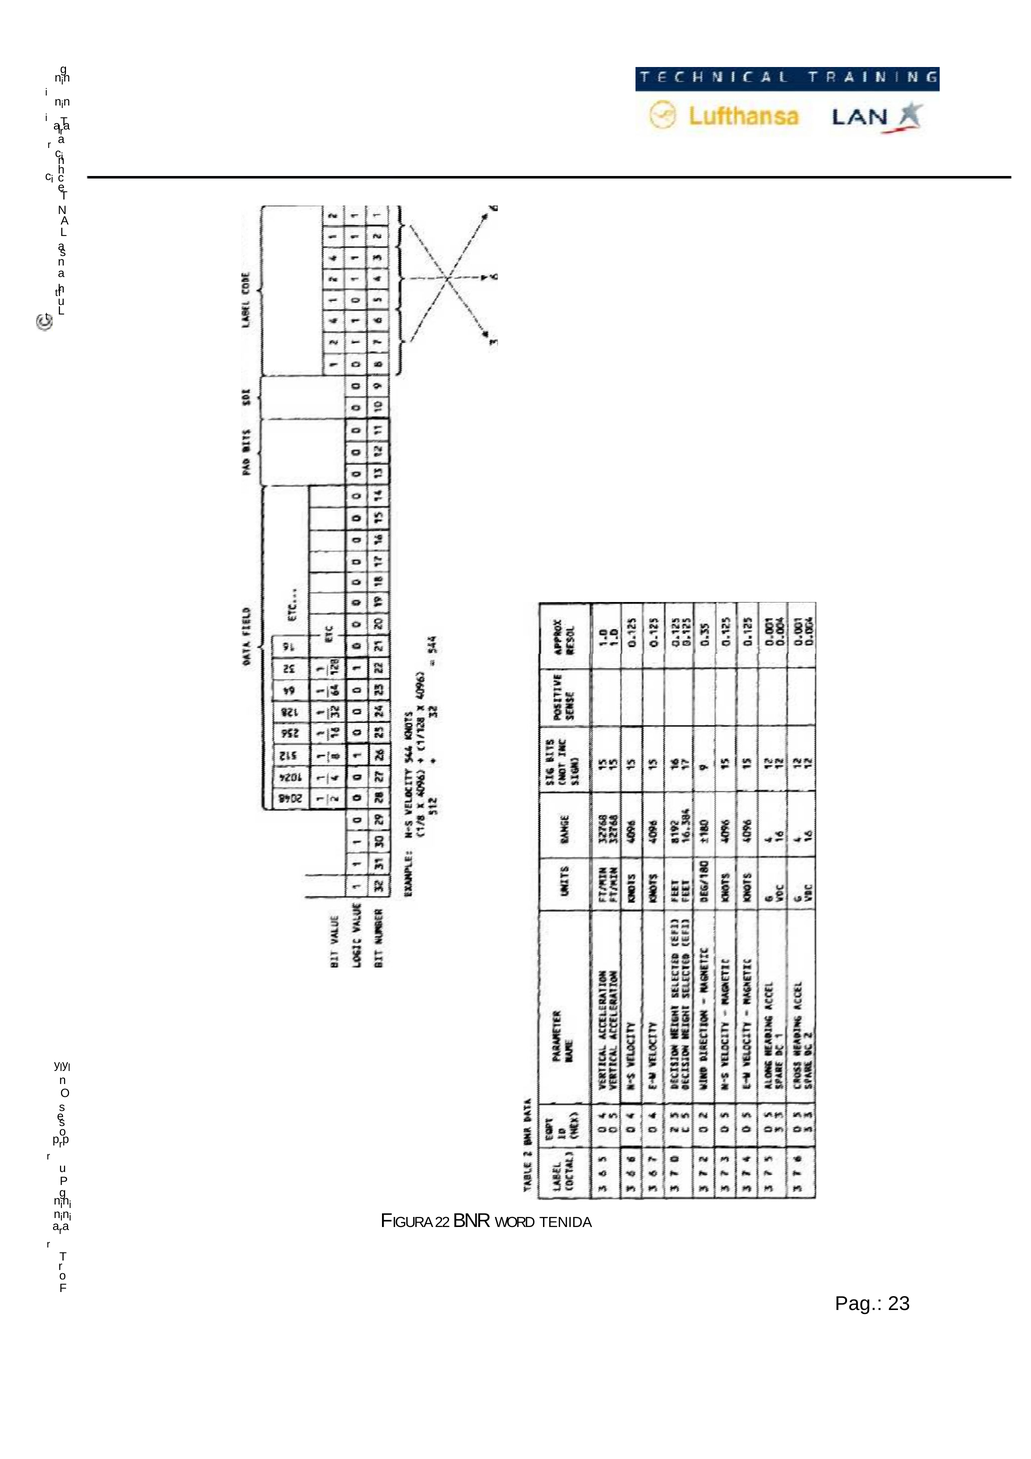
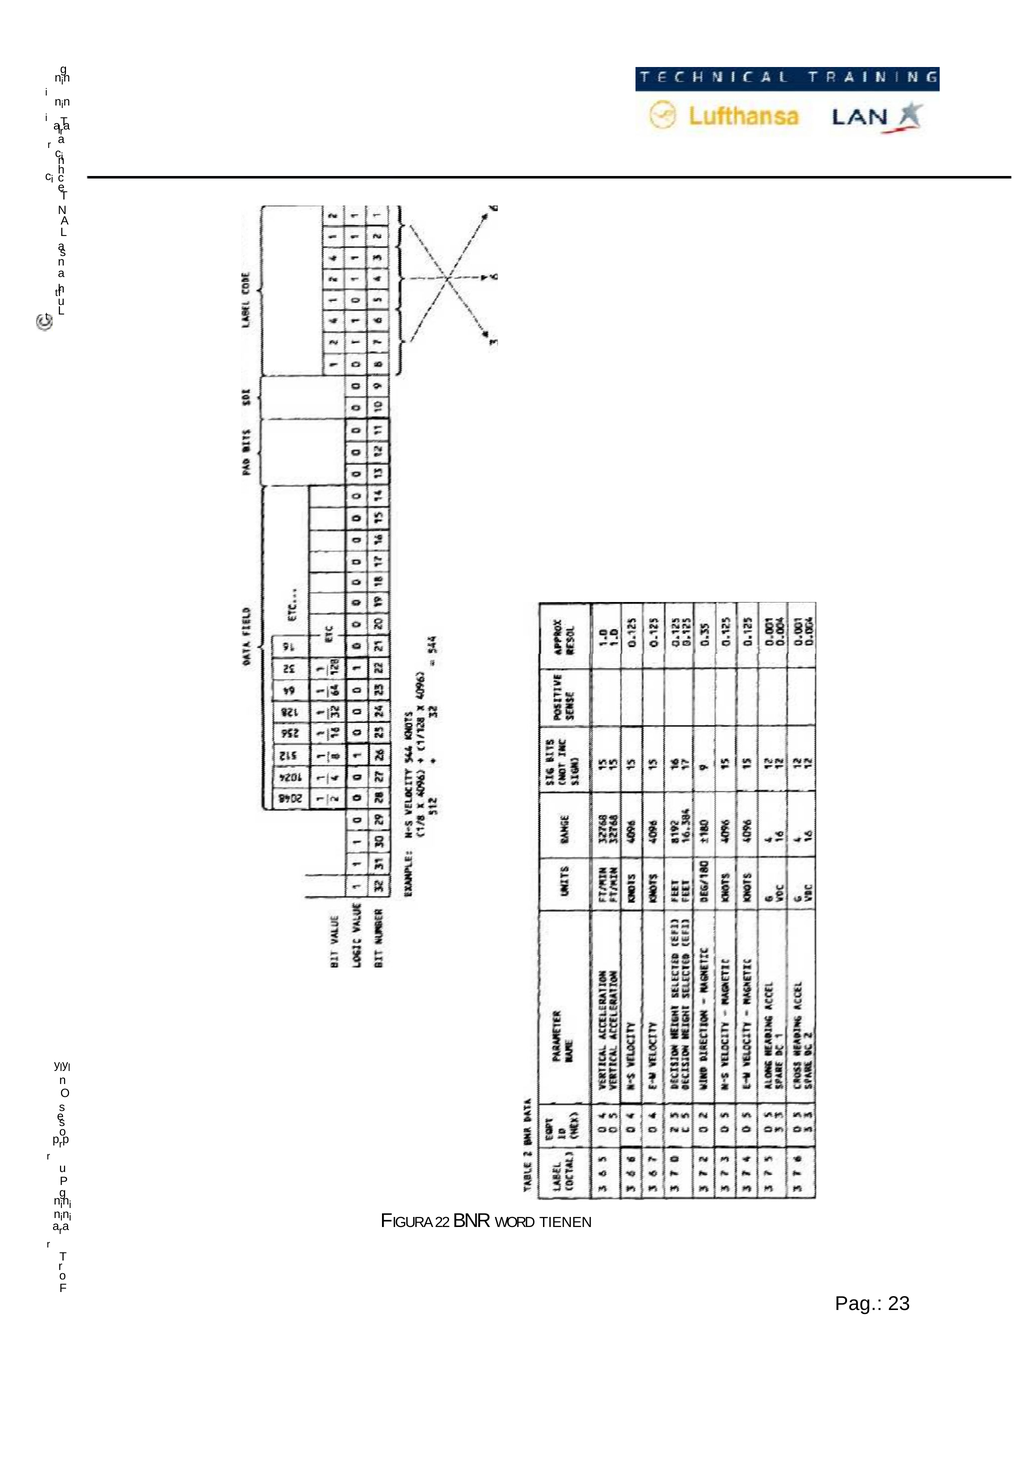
TENIDA: TENIDA -> TIENEN (566, 1222)
